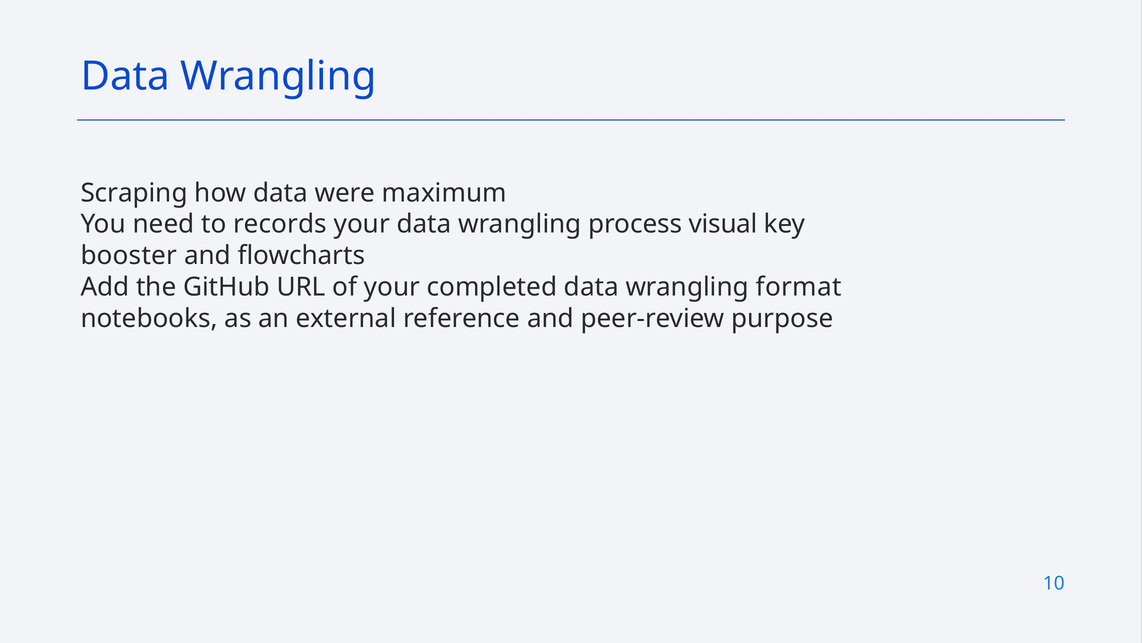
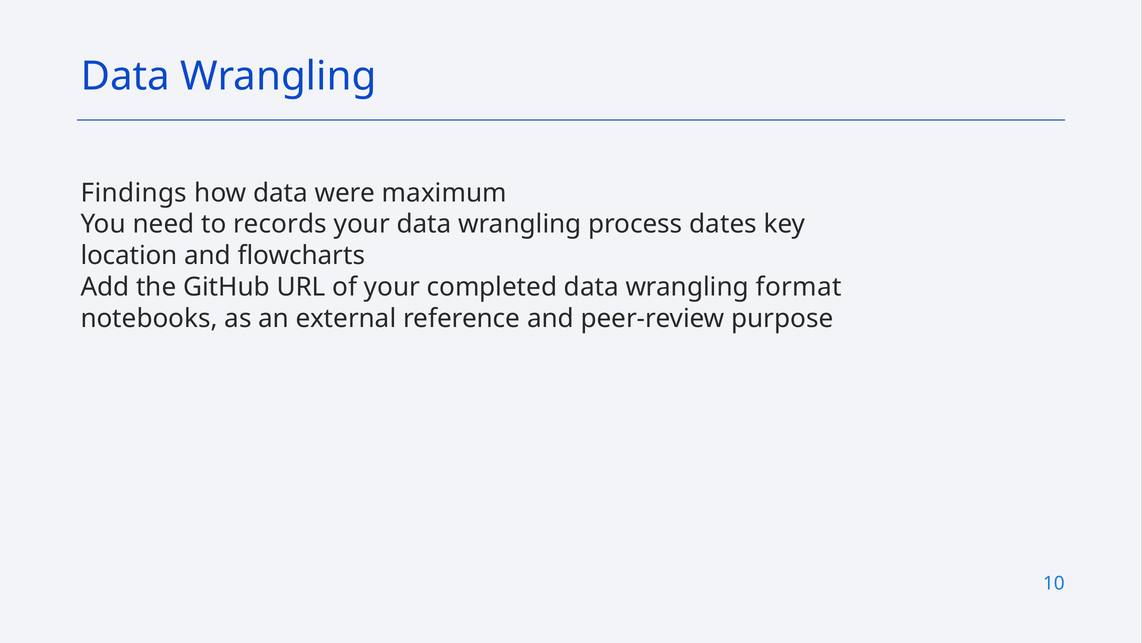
Scraping: Scraping -> Findings (134, 193)
visual: visual -> dates (723, 224)
booster: booster -> location (129, 256)
